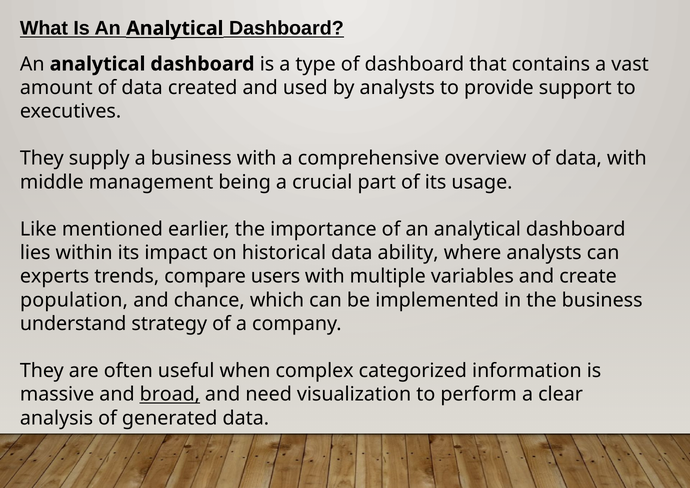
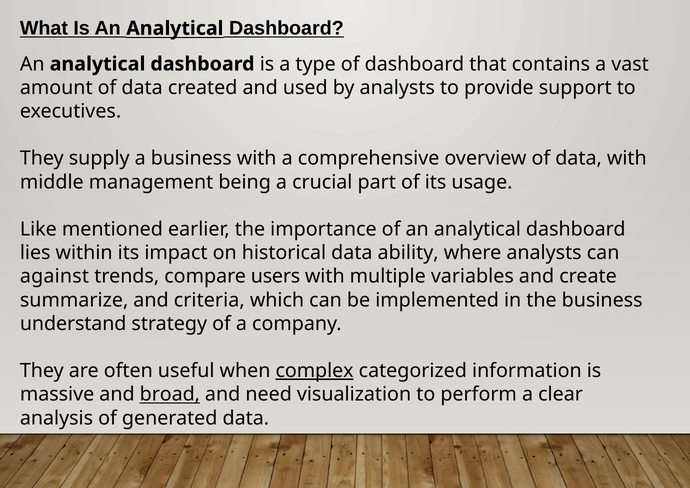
experts: experts -> against (54, 276)
population: population -> summarize (74, 300)
chance: chance -> criteria (209, 300)
complex underline: none -> present (315, 371)
